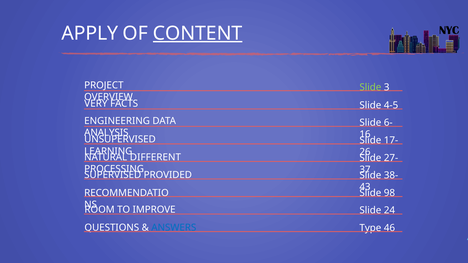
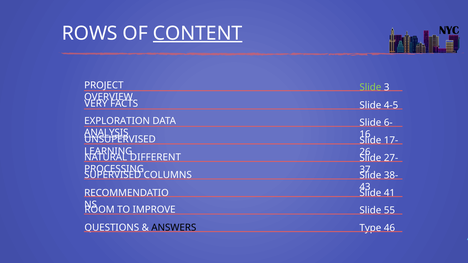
APPLY: APPLY -> ROWS (90, 33)
ENGINEERING: ENGINEERING -> EXPLORATION (117, 121)
ANALYSIS underline: none -> present (106, 133)
PROVIDED: PROVIDED -> COLUMNS (168, 175)
98: 98 -> 41 (389, 193)
24: 24 -> 55 (389, 211)
ANSWERS colour: blue -> black (174, 228)
